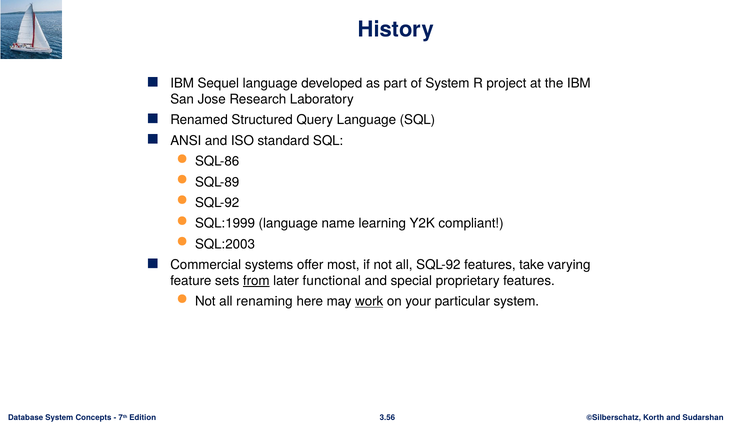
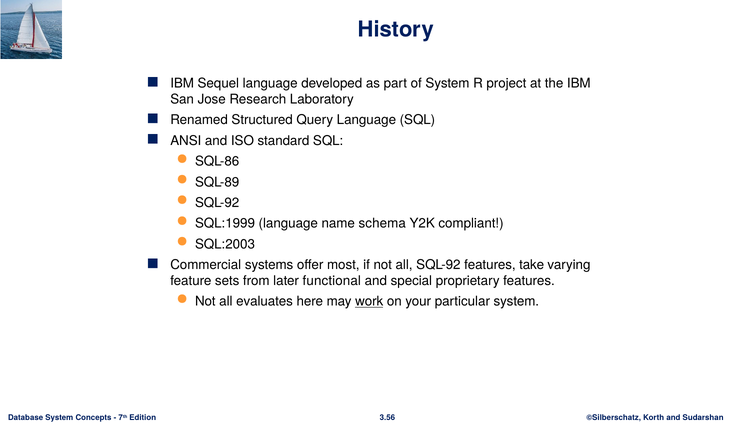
learning: learning -> schema (382, 223)
from underline: present -> none (256, 281)
renaming: renaming -> evaluates (265, 301)
